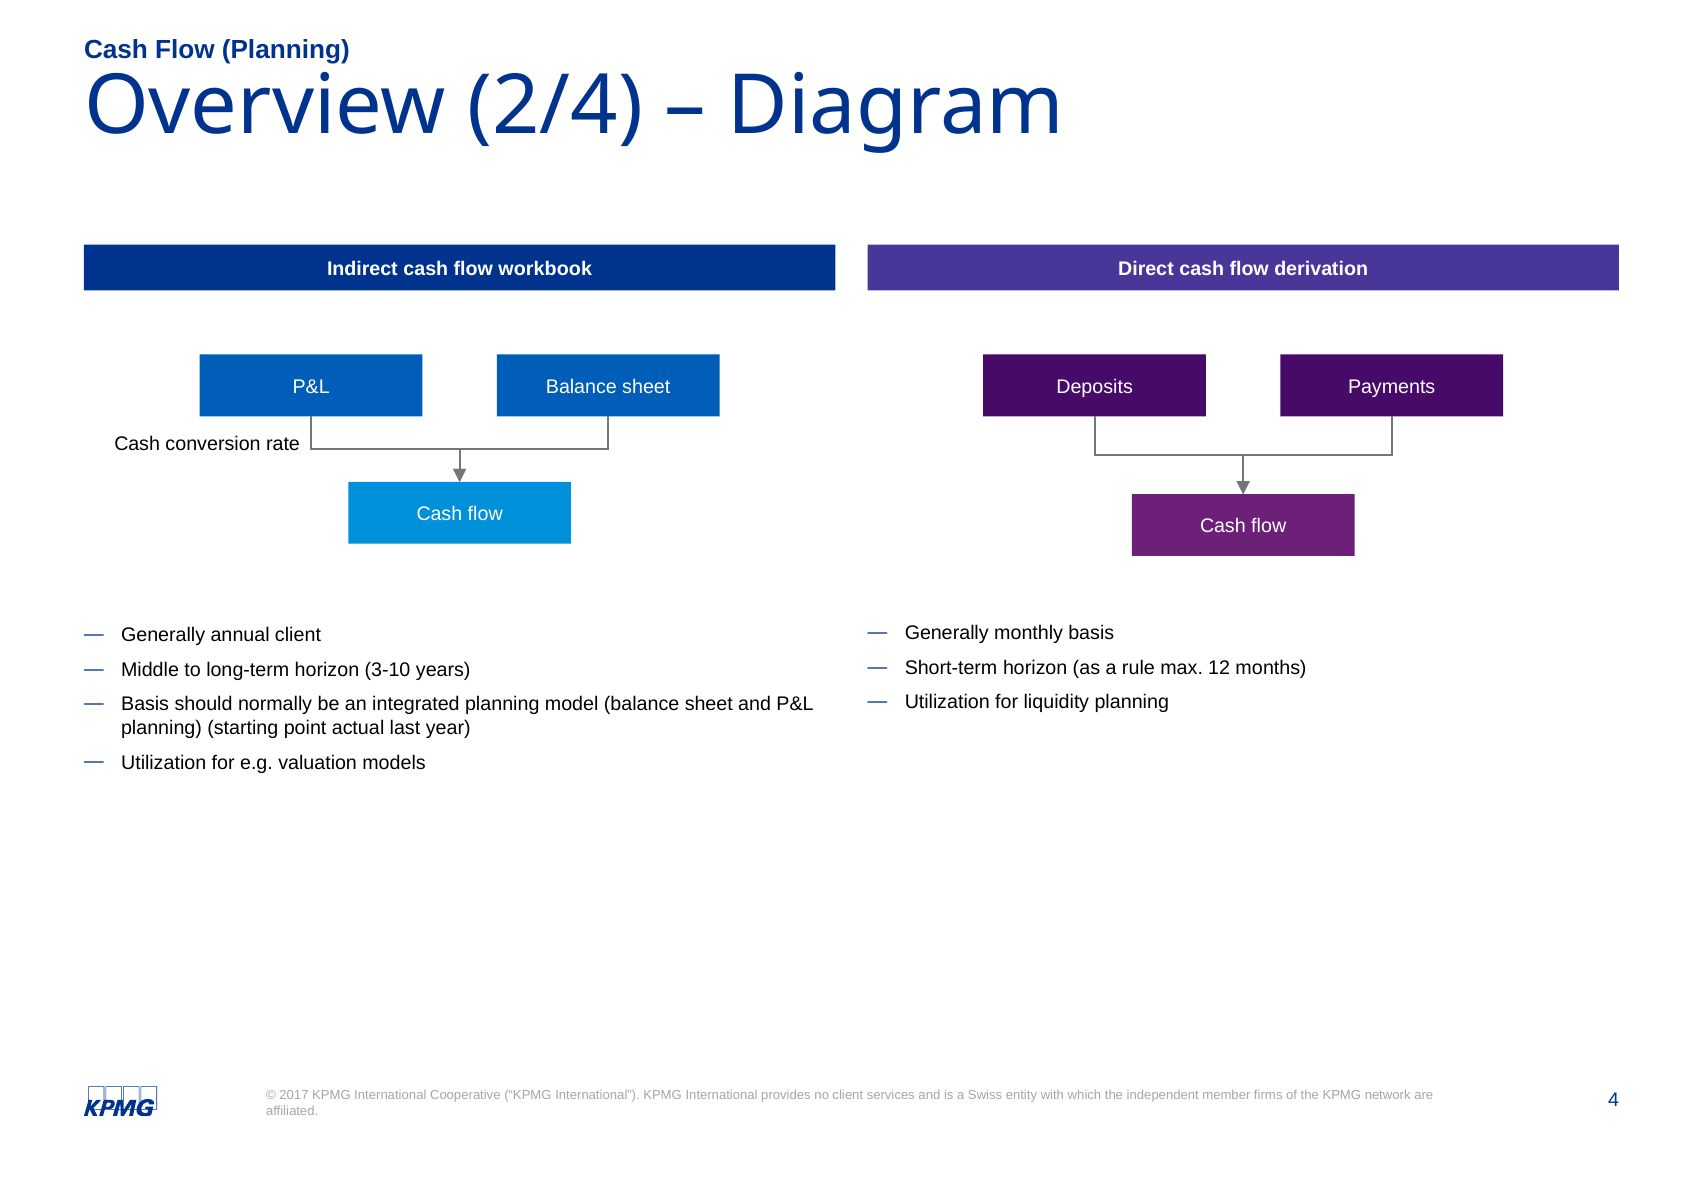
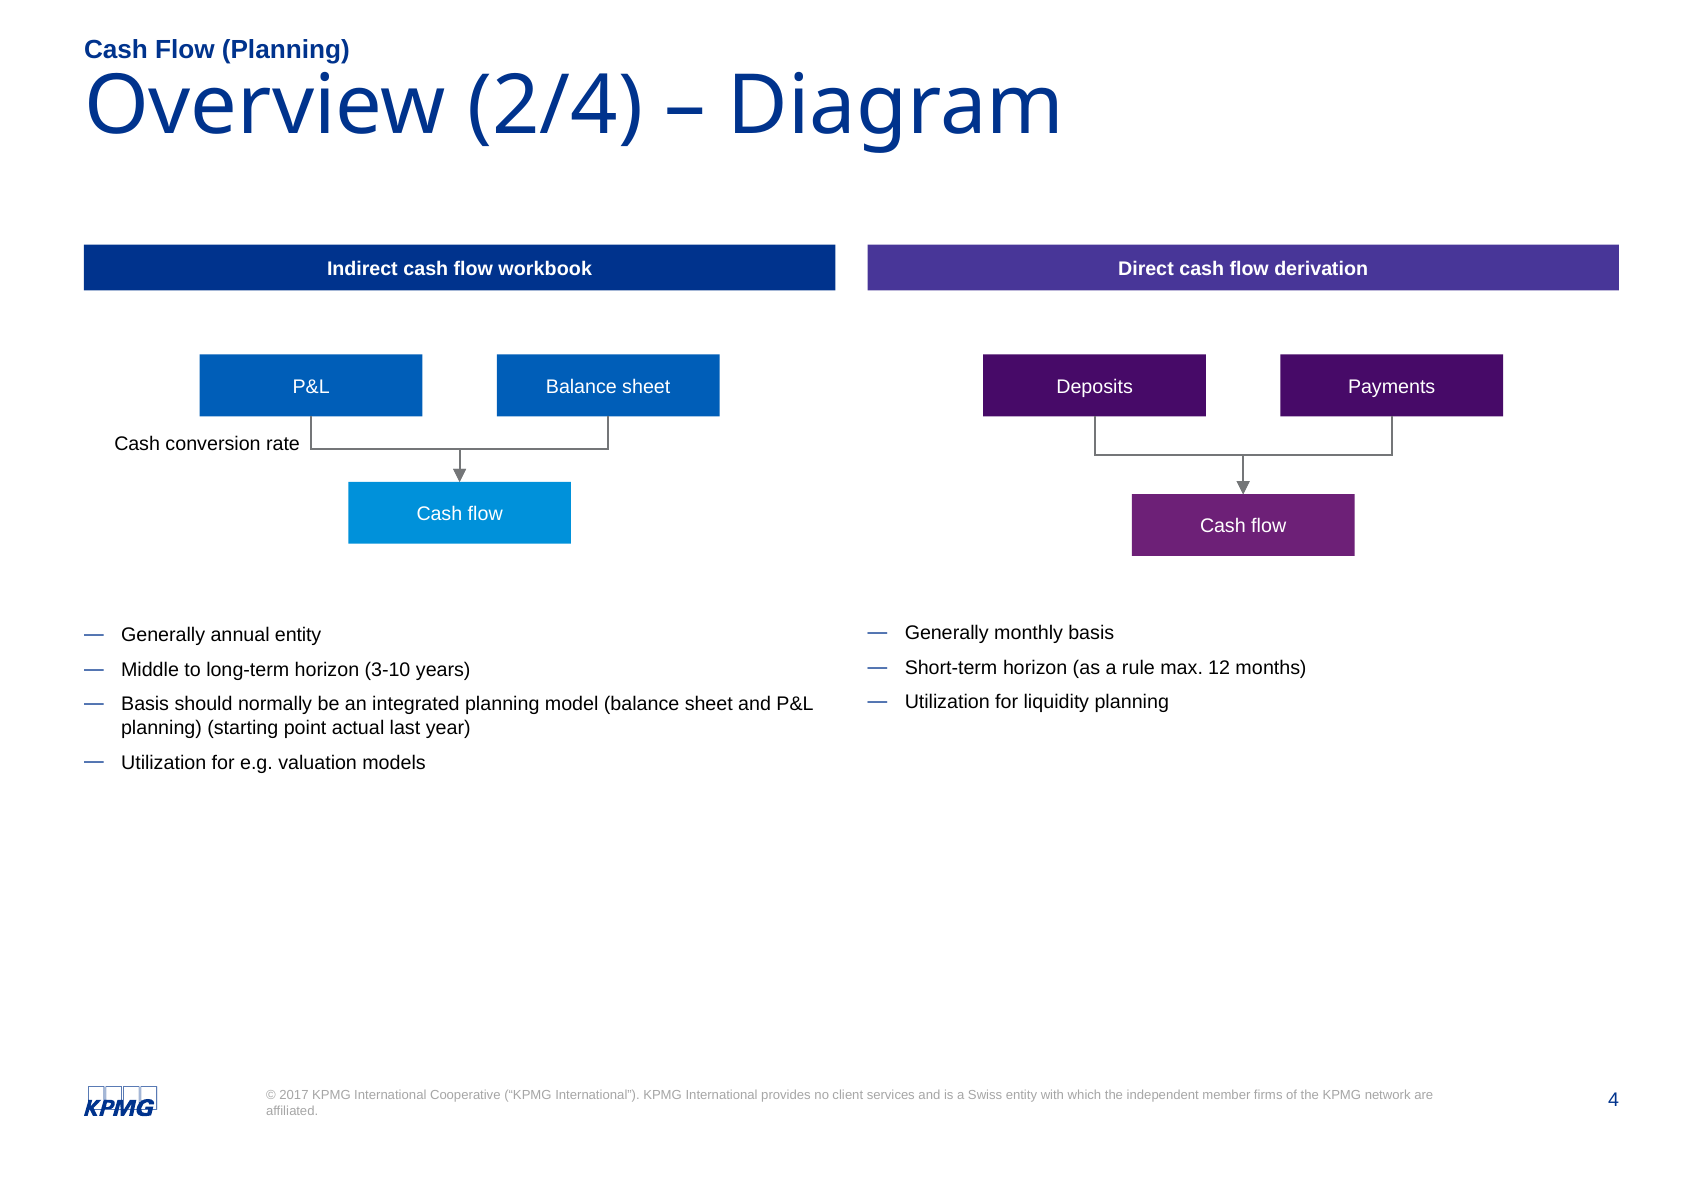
annual client: client -> entity (298, 635)
